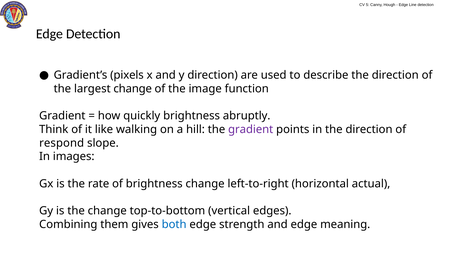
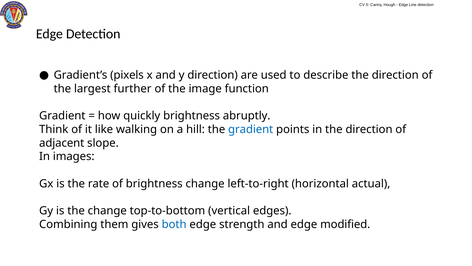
largest change: change -> further (133, 88)
gradient colour: purple -> blue (251, 129)
respond: respond -> adjacent (62, 143)
meaning: meaning -> modified (345, 224)
